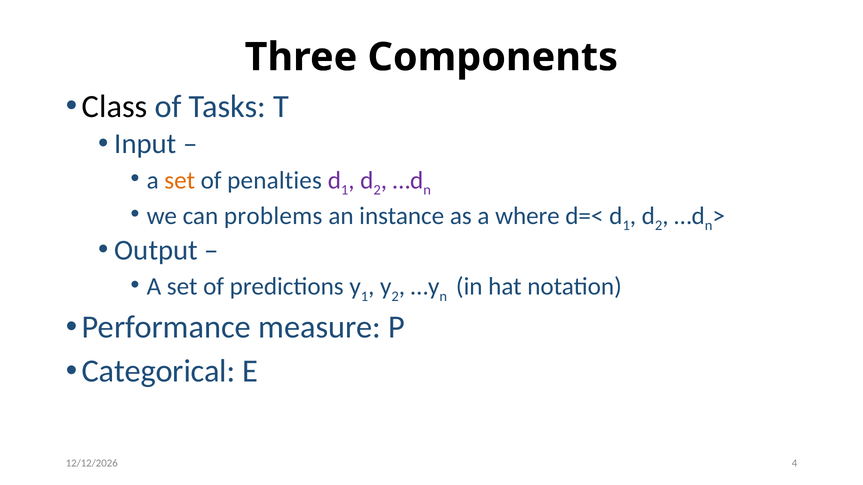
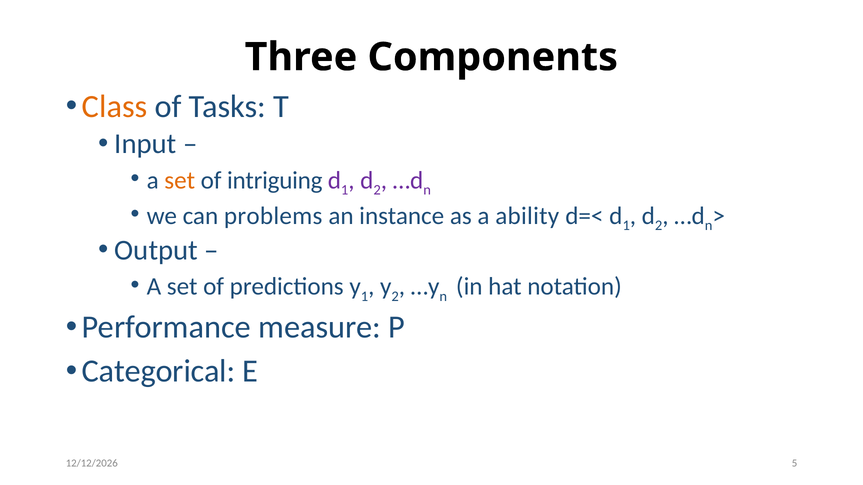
Class colour: black -> orange (115, 106)
penalties: penalties -> intriguing (275, 181)
where: where -> ability (527, 216)
4: 4 -> 5 (795, 463)
